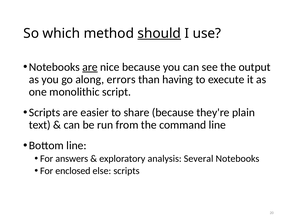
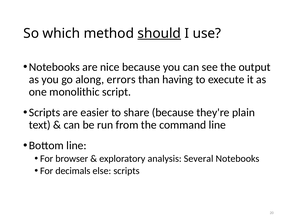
are underline: present -> none (90, 67)
answers: answers -> browser (72, 158)
enclosed: enclosed -> decimals (73, 171)
